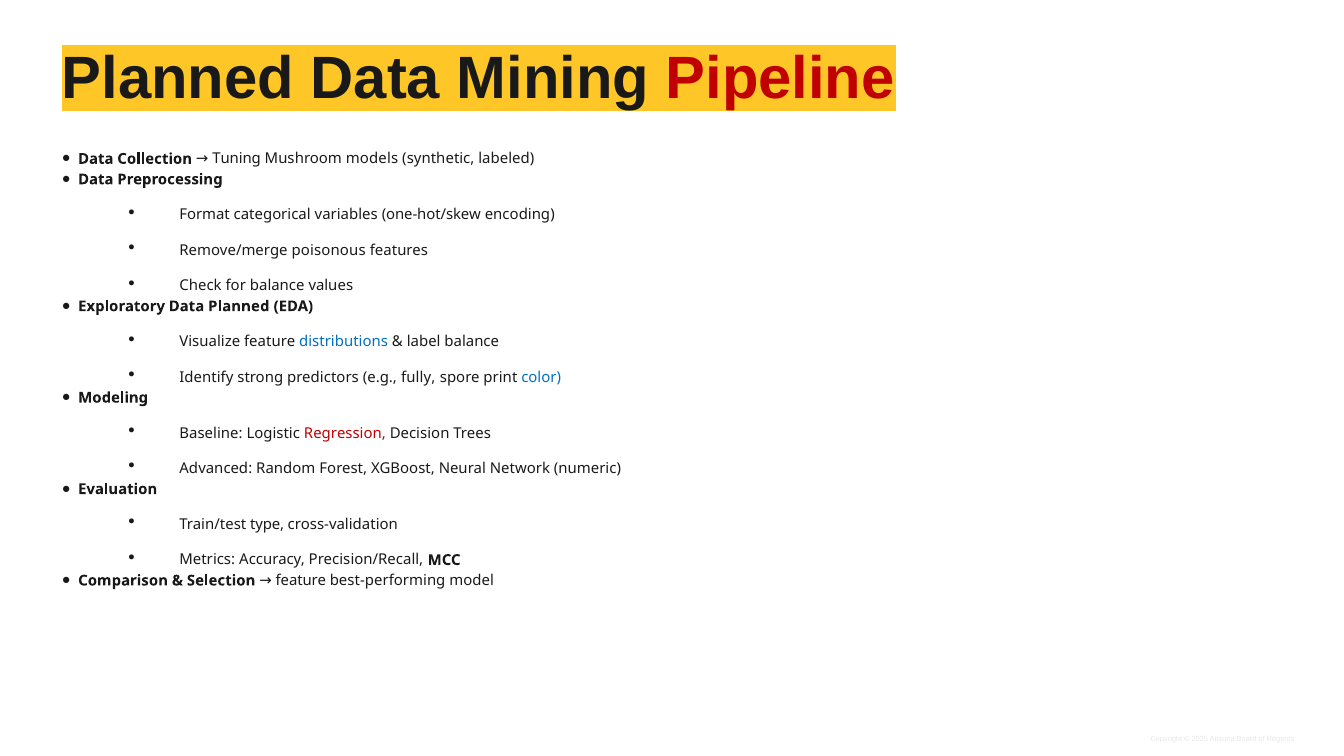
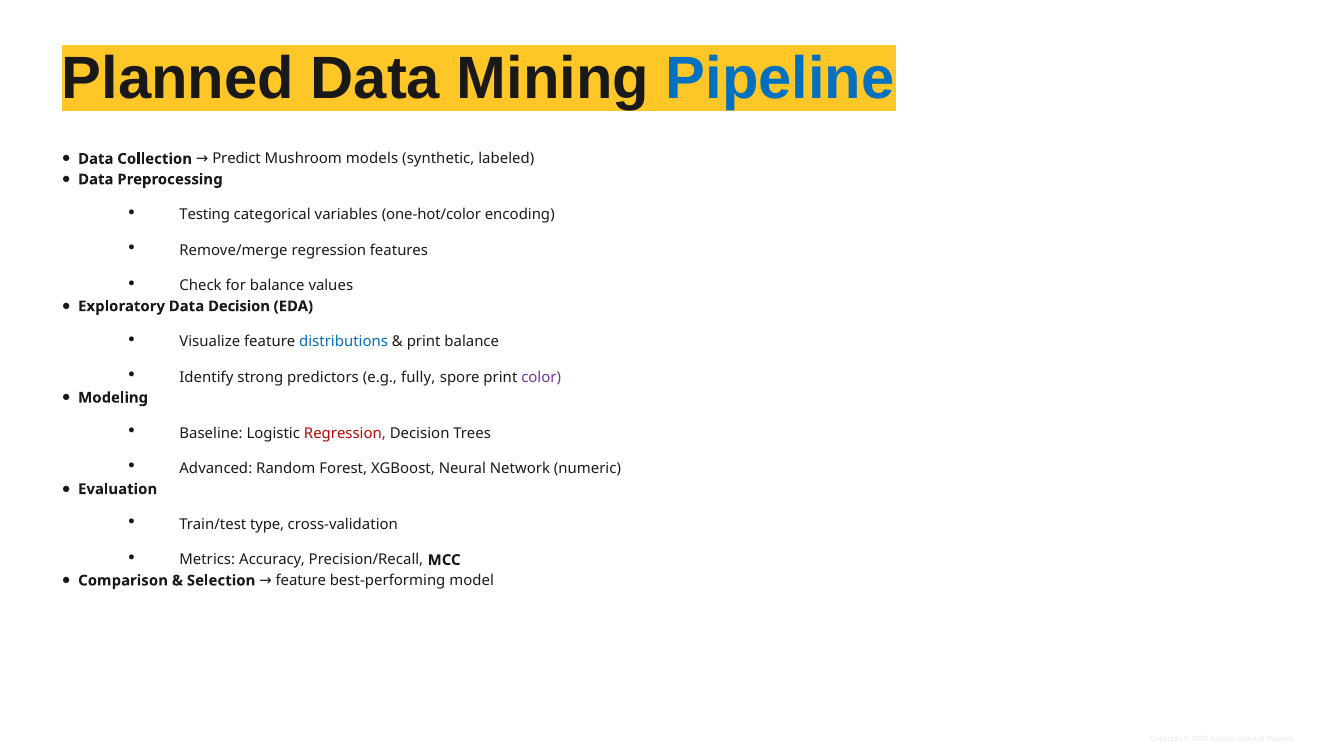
Pipeline colour: red -> blue (780, 79)
Tuning: Tuning -> Predict (237, 159)
Format: Format -> Testing (205, 215)
one-hot/skew: one-hot/skew -> one-hot/color (431, 215)
Remove/merge poisonous: poisonous -> regression (329, 250)
Data Planned: Planned -> Decision (239, 306)
label: label -> print (424, 342)
color colour: blue -> purple (541, 377)
